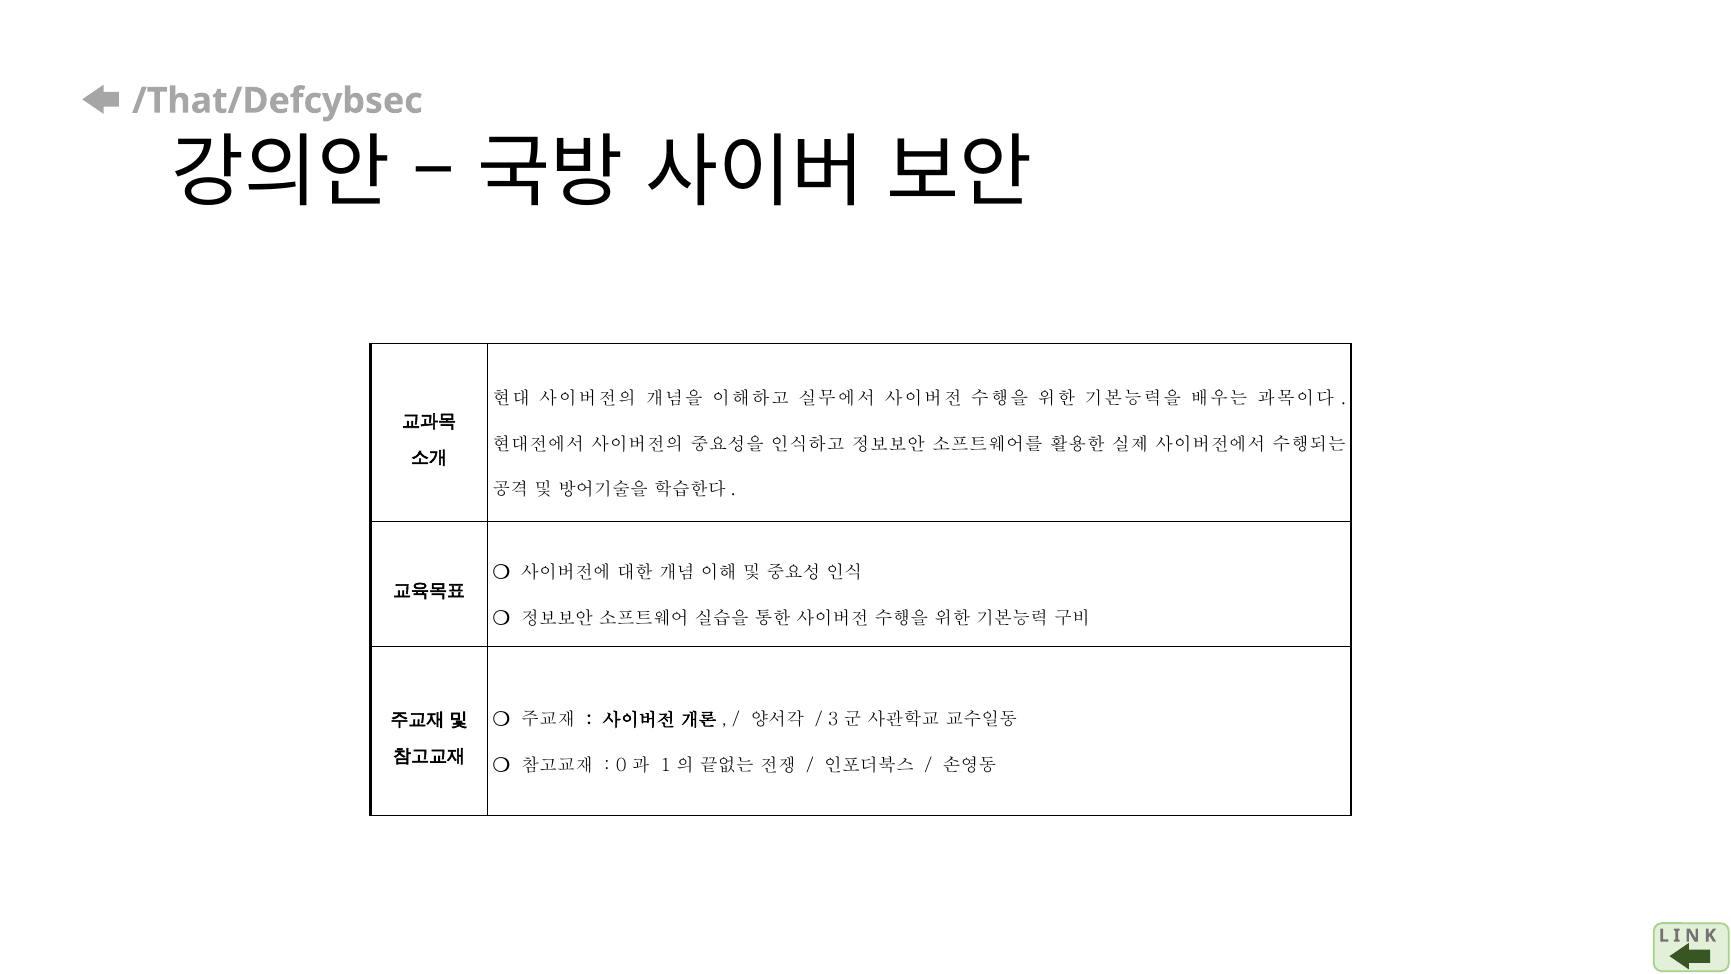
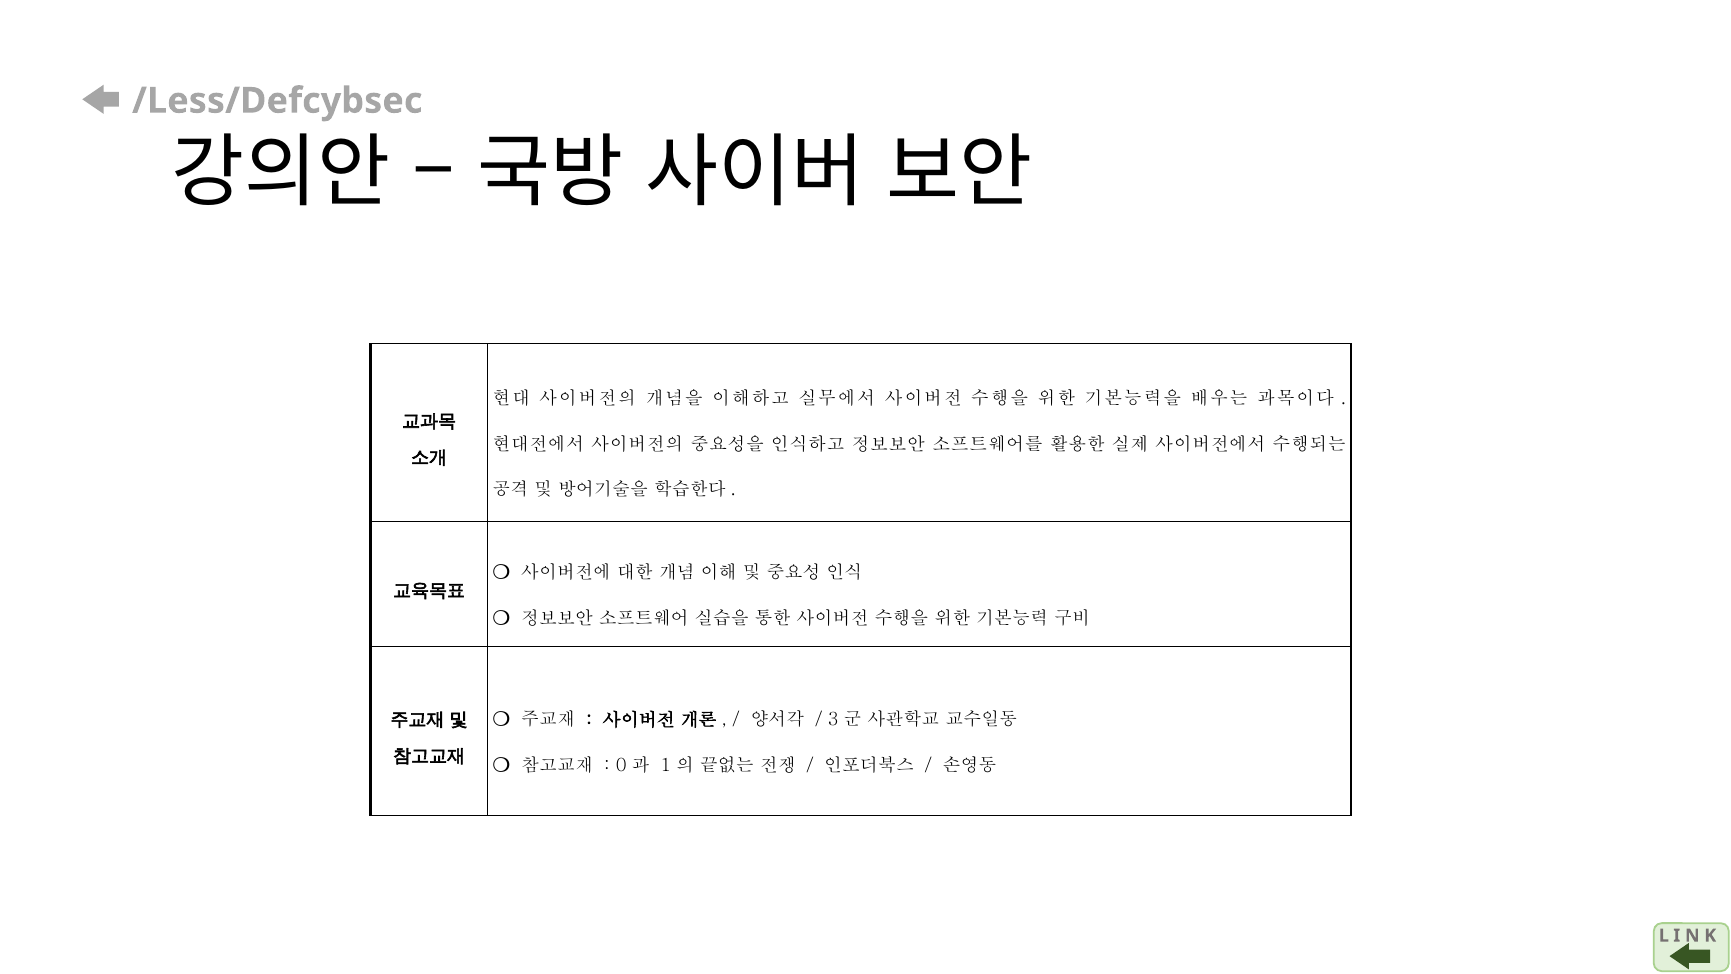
/That/Defcybsec: /That/Defcybsec -> /Less/Defcybsec (277, 101)
